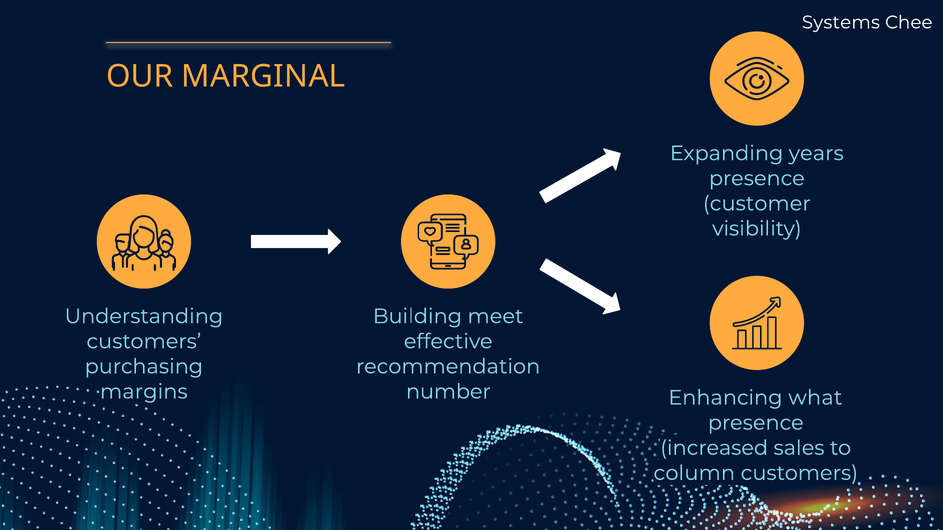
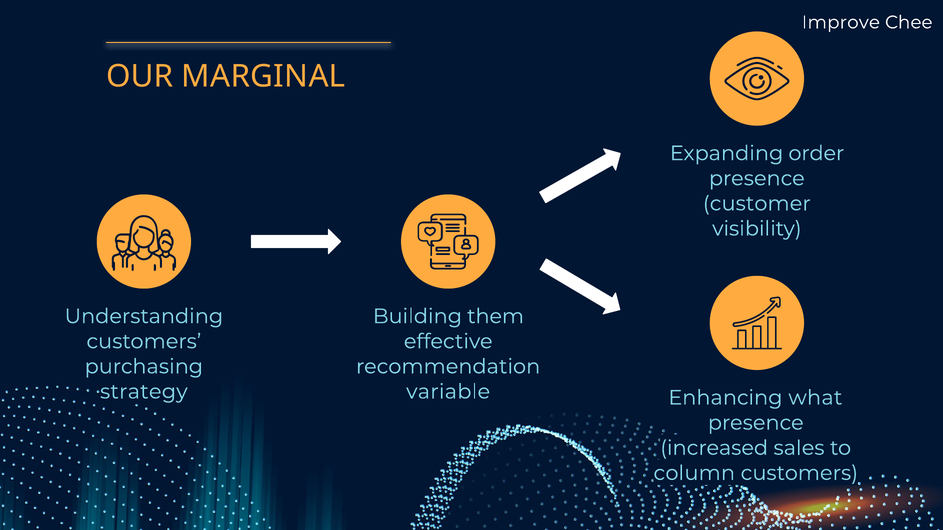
Systems: Systems -> Improve (841, 22)
years: years -> order (816, 153)
meet: meet -> them (496, 317)
margins: margins -> strategy (144, 392)
number: number -> variable (448, 392)
